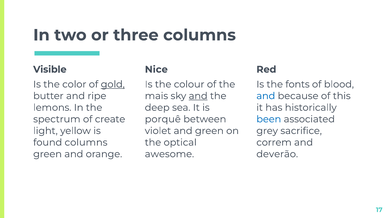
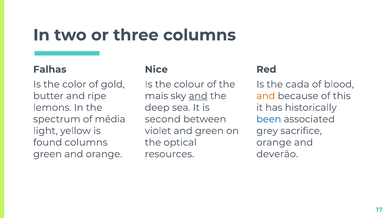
Visible: Visible -> Falhas (50, 70)
gold underline: present -> none (113, 84)
fonts: fonts -> cada (297, 84)
and colour: blue -> orange (266, 96)
create: create -> média (110, 119)
porquê: porquê -> second (163, 119)
correm: correm -> orange (274, 143)
awesome: awesome -> resources (169, 154)
